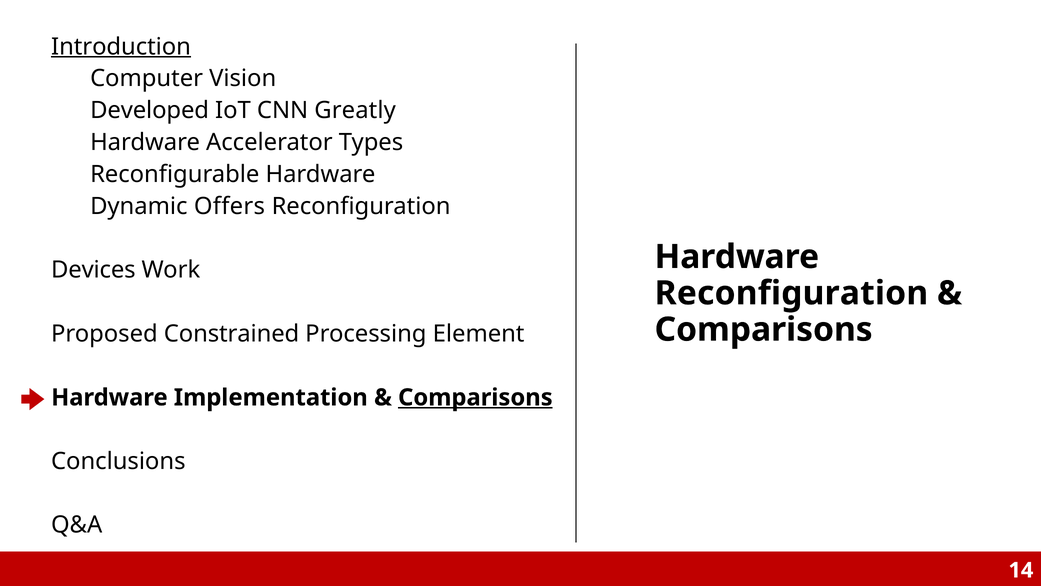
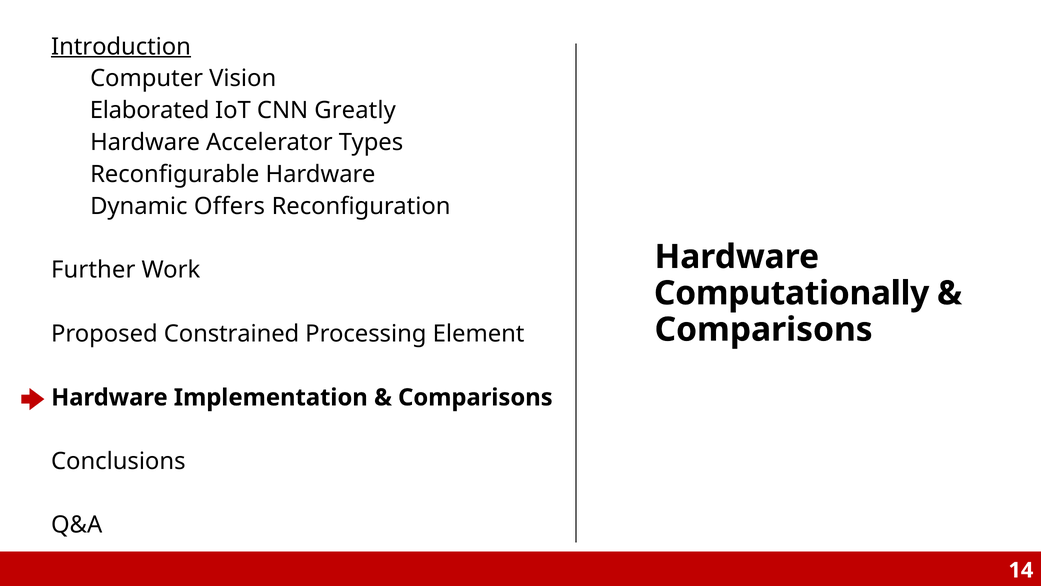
Developed: Developed -> Elaborated (150, 110)
Devices: Devices -> Further (93, 270)
Reconfiguration: Reconfiguration -> Computationally (792, 293)
Comparisons underline: present -> none (475, 397)
